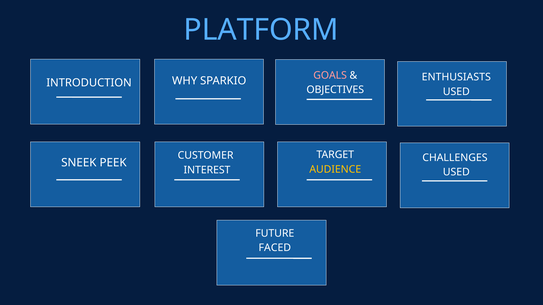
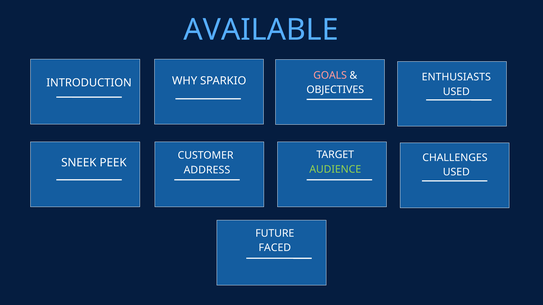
PLATFORM: PLATFORM -> AVAILABLE (261, 30)
AUDIENCE colour: yellow -> light green (335, 170)
INTEREST: INTEREST -> ADDRESS (207, 170)
